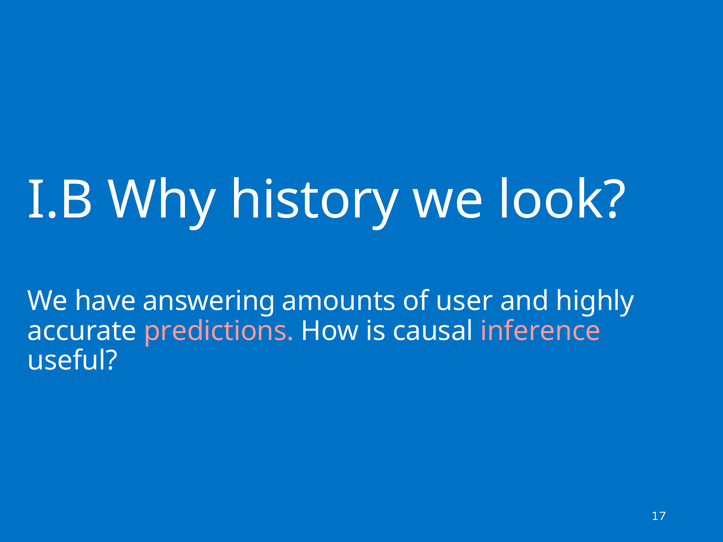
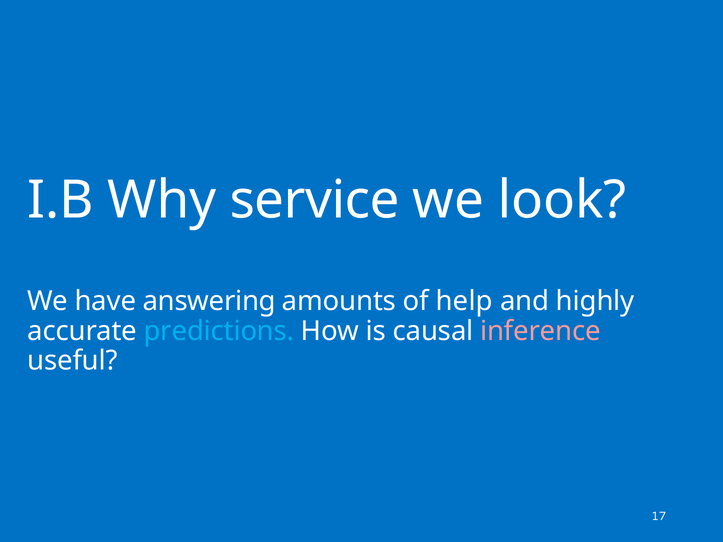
history: history -> service (315, 200)
user: user -> help (464, 301)
predictions colour: pink -> light blue (219, 331)
